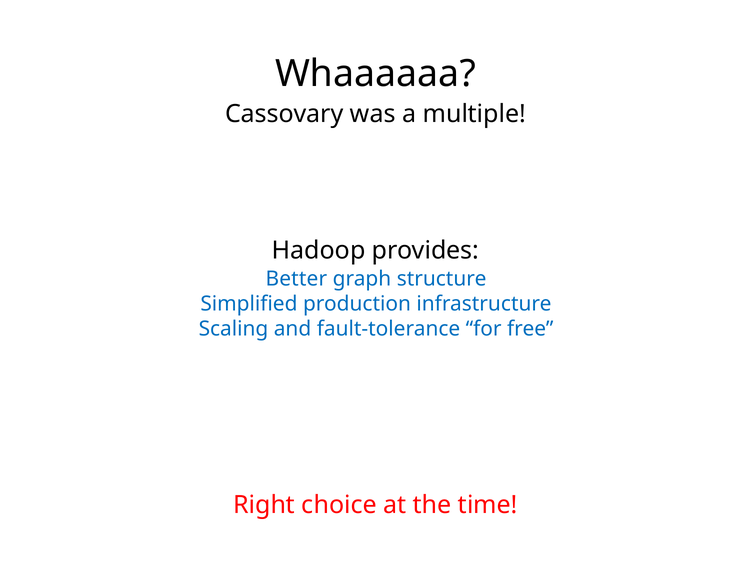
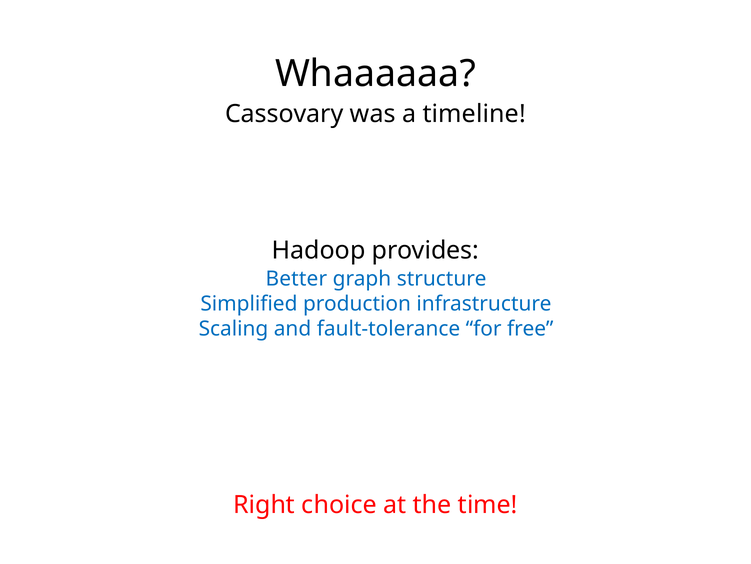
multiple: multiple -> timeline (474, 114)
